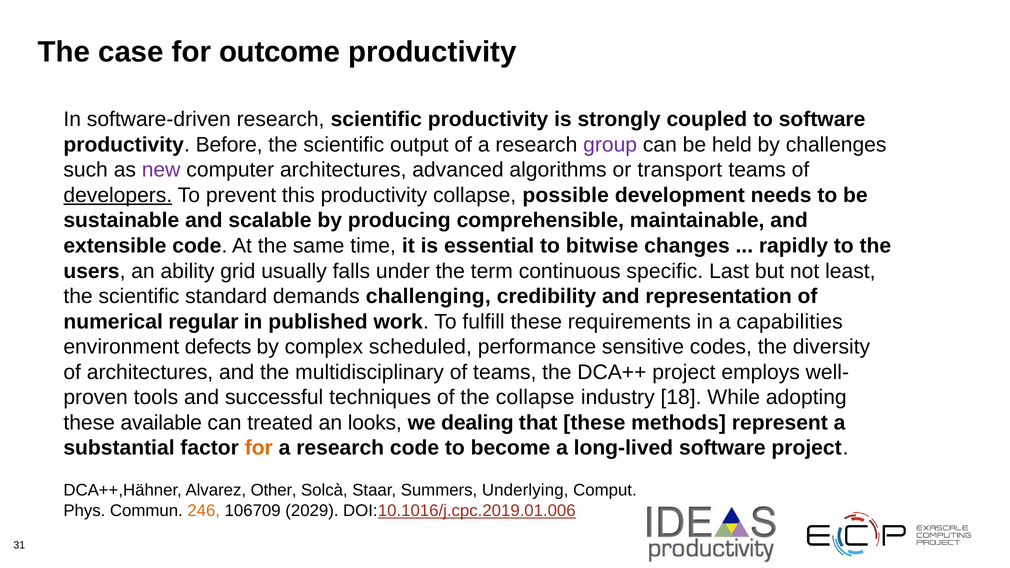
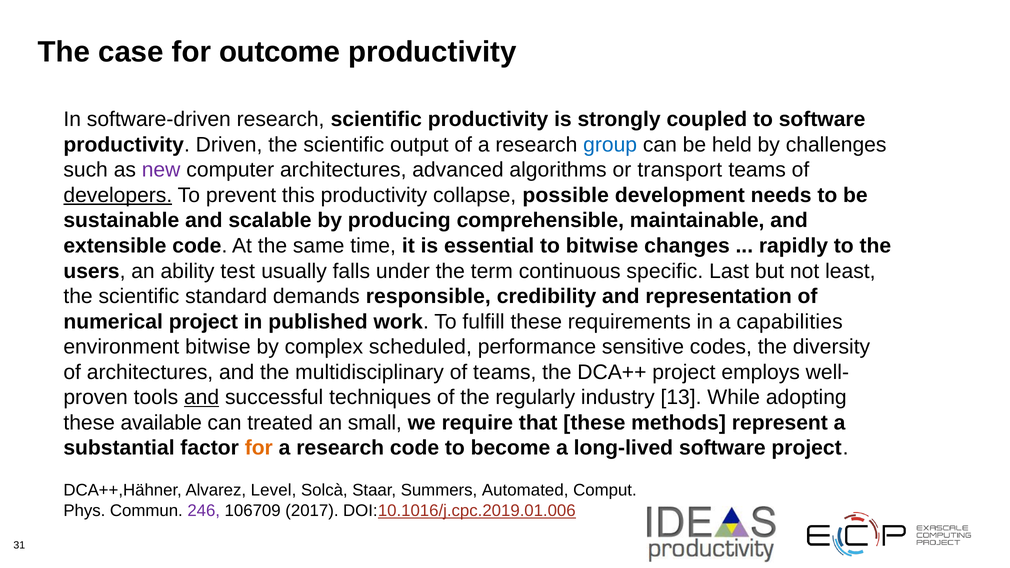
Before: Before -> Driven (229, 145)
group colour: purple -> blue (610, 145)
grid: grid -> test (238, 271)
challenging: challenging -> responsible (428, 296)
numerical regular: regular -> project (203, 322)
environment defects: defects -> bitwise (218, 347)
and underline: none -> present (202, 398)
the collapse: collapse -> regularly (535, 398)
18: 18 -> 13 (681, 398)
looks: looks -> small (375, 423)
dealing: dealing -> require (477, 423)
Other: Other -> Level (274, 491)
Underlying: Underlying -> Automated (525, 491)
246 colour: orange -> purple (204, 511)
2029: 2029 -> 2017 (312, 511)
